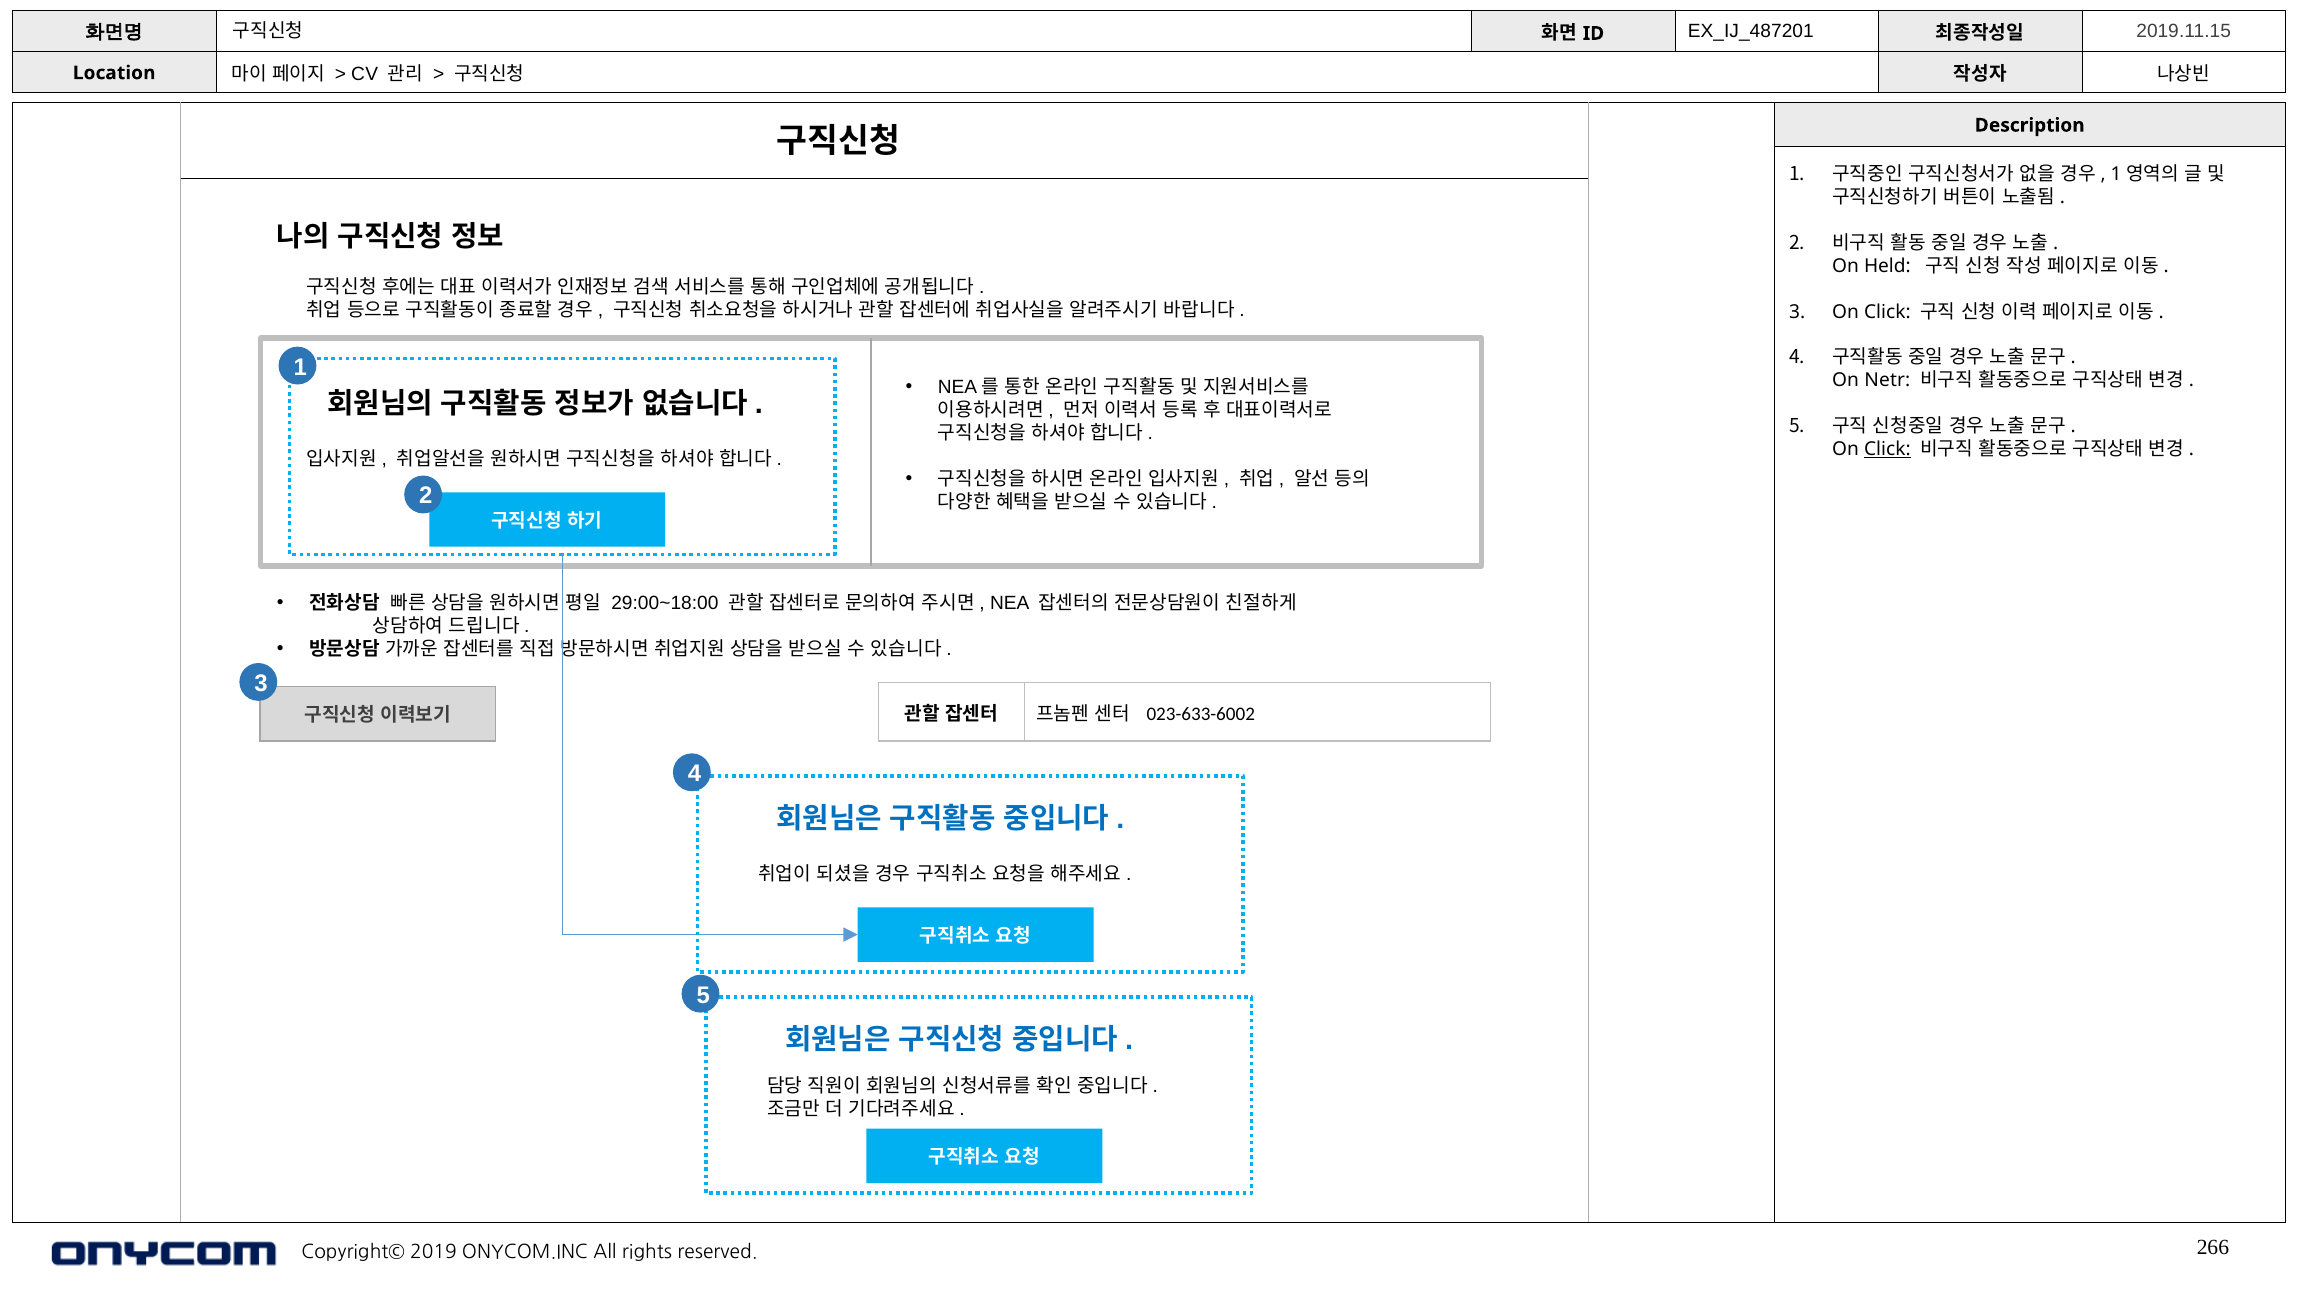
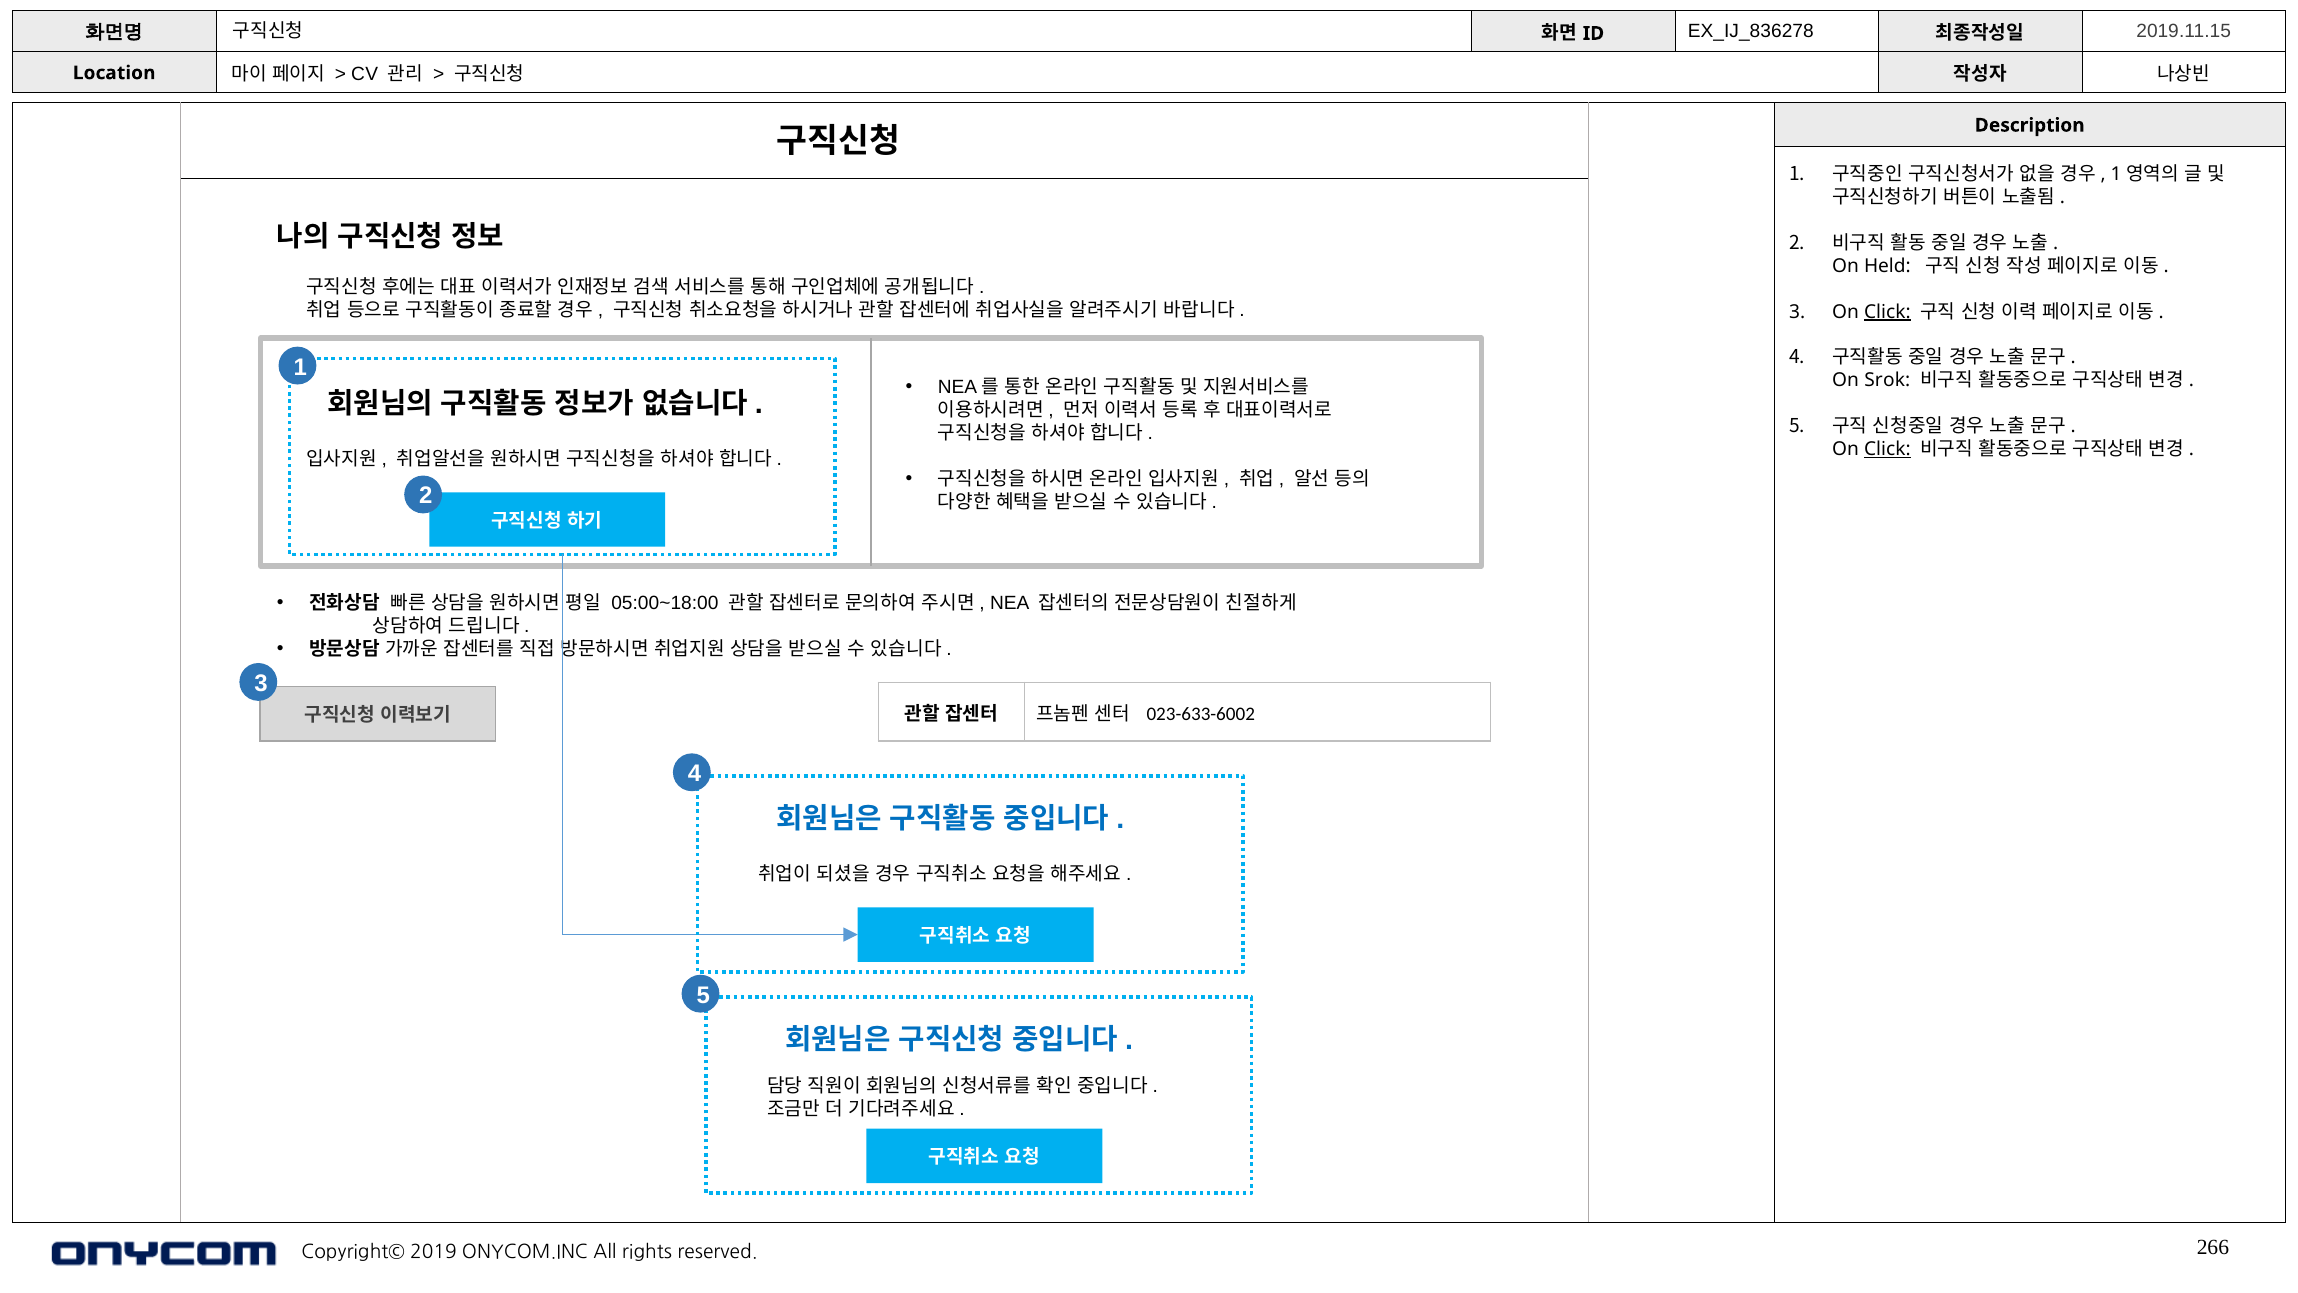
EX_IJ_487201: EX_IJ_487201 -> EX_IJ_836278 (1751, 31)
Click underline: none -> present (1887, 312)
Netr: Netr -> Srok (1887, 380)
29:00~18:00: 29:00~18:00 -> 05:00~18:00 (665, 603)
